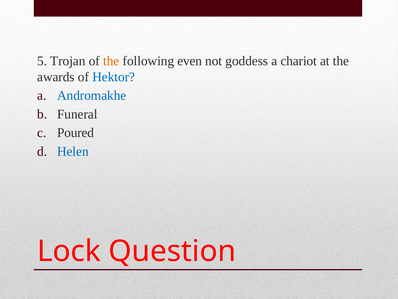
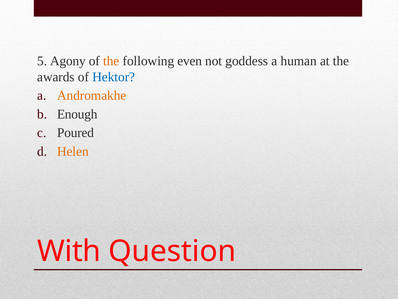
Trojan: Trojan -> Agony (68, 61)
chariot: chariot -> human (299, 61)
Andromakhe colour: blue -> orange (92, 95)
Funeral: Funeral -> Enough (77, 114)
Helen colour: blue -> orange (73, 151)
Lock: Lock -> With (69, 251)
